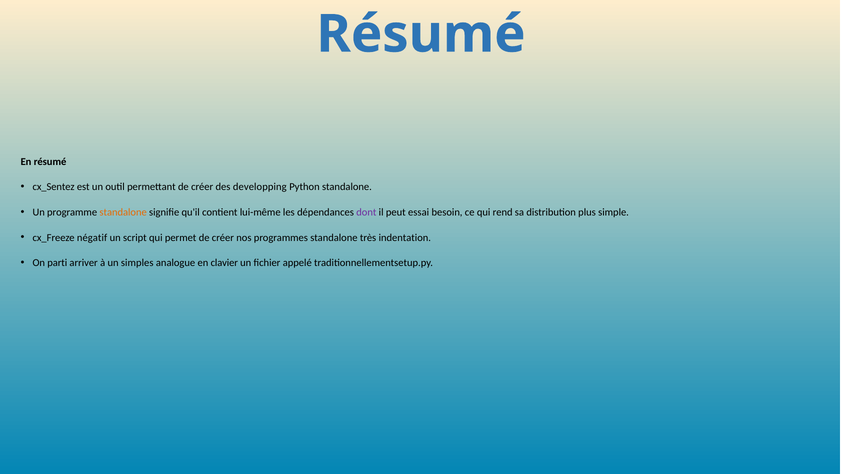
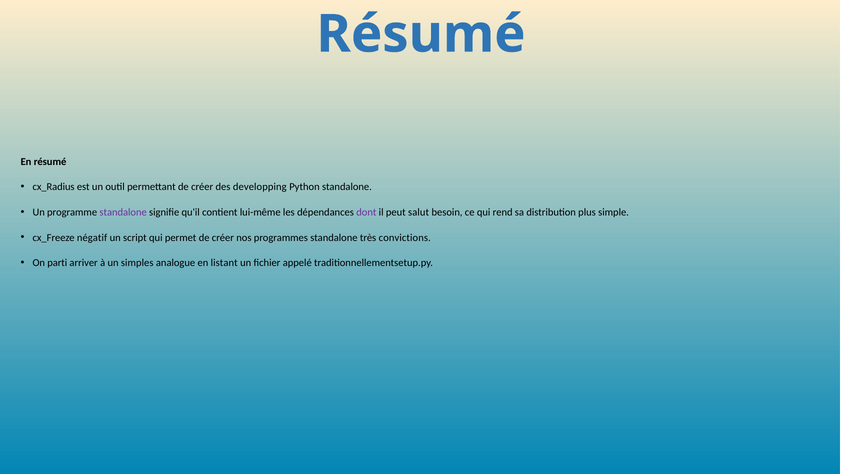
cx_Sentez: cx_Sentez -> cx_Radius (54, 187)
standalone colour: orange -> purple (123, 212)
essai: essai -> salut (419, 212)
indentation: indentation -> convictions (405, 237)
clavier: clavier -> listant (224, 263)
